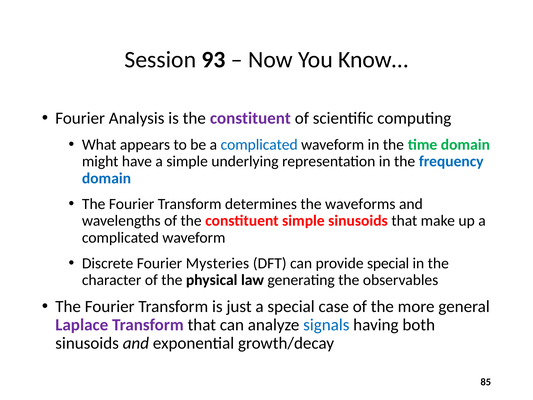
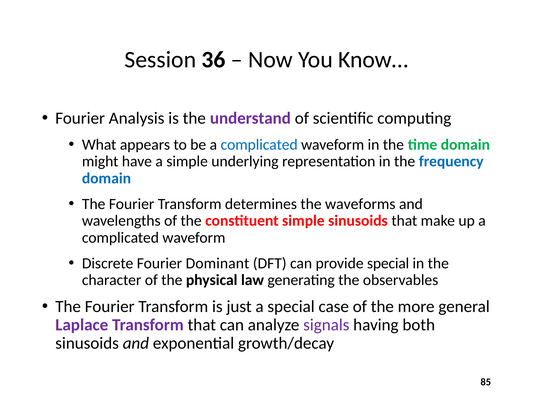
93: 93 -> 36 (214, 60)
is the constituent: constituent -> understand (250, 118)
Mysteries: Mysteries -> Dominant (218, 263)
signals colour: blue -> purple (326, 325)
